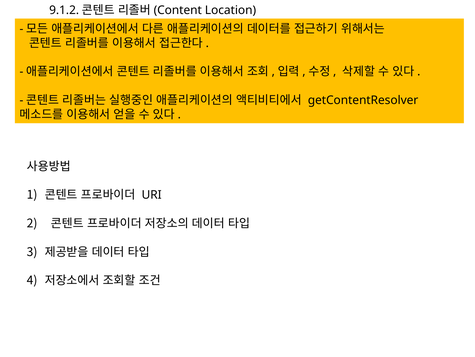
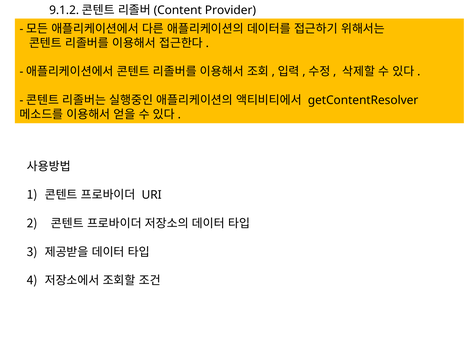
Location: Location -> Provider (230, 10)
